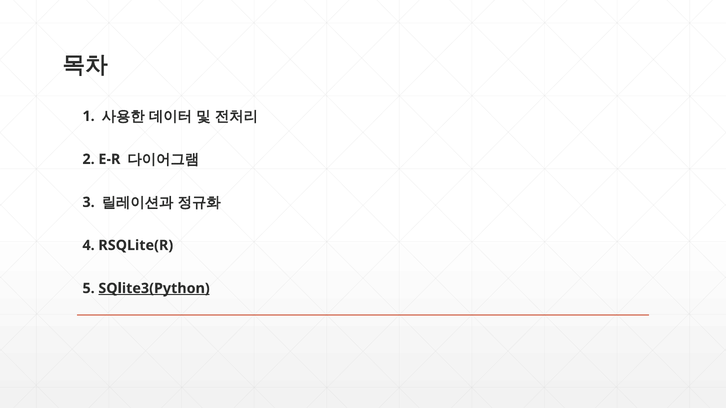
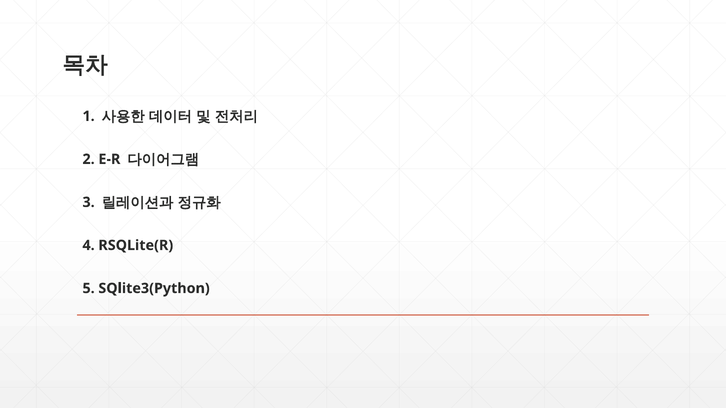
SQlite3(Python underline: present -> none (154, 289)
